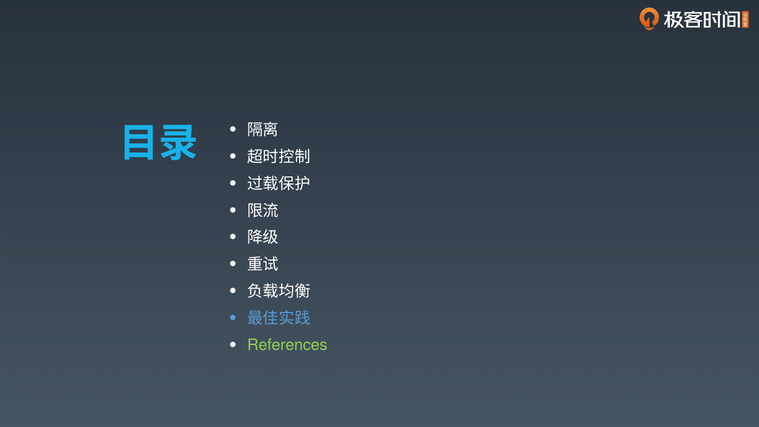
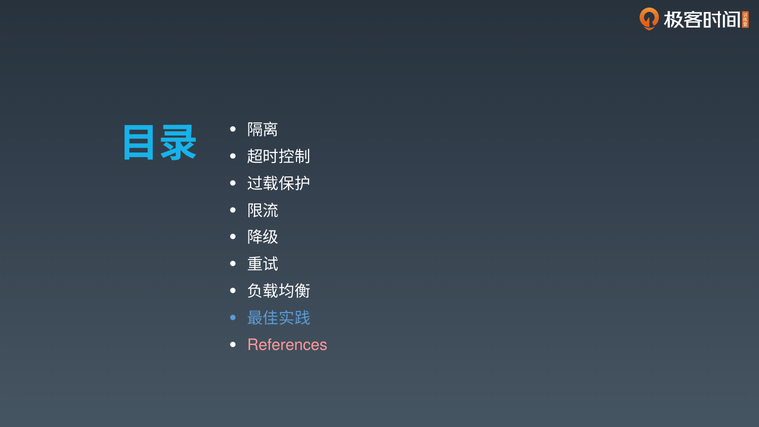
References colour: light green -> pink (287, 345)
